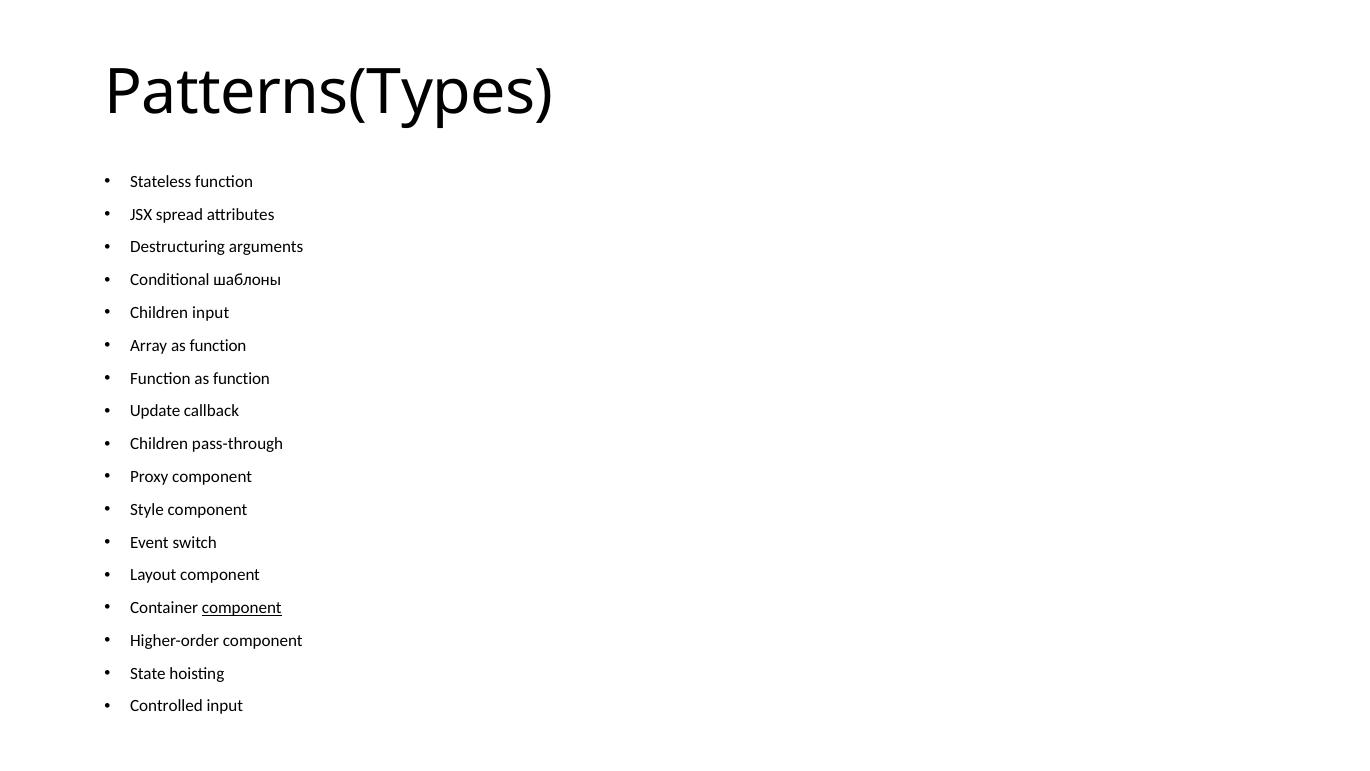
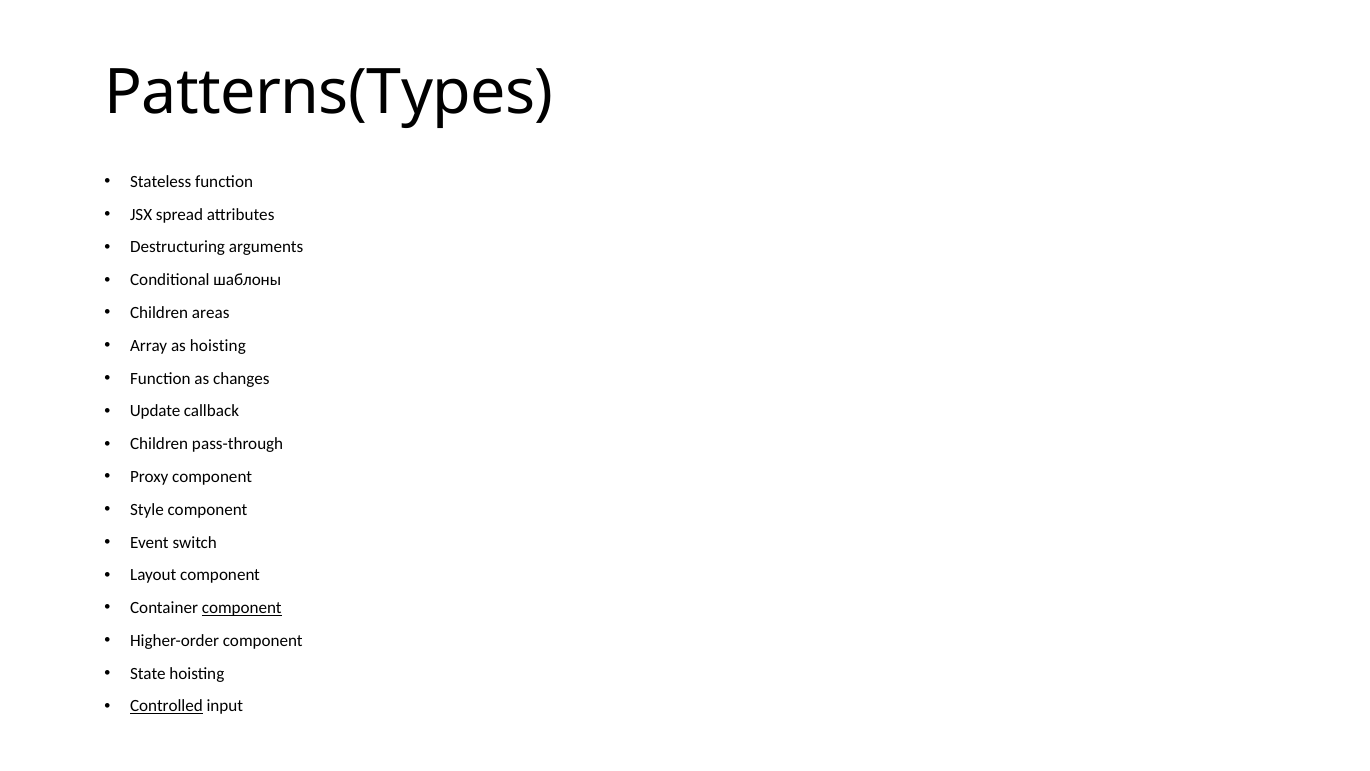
Children input: input -> areas (211, 313)
Array as function: function -> hoisting (218, 346)
Function as function: function -> changes (241, 378)
Controlled underline: none -> present (166, 706)
